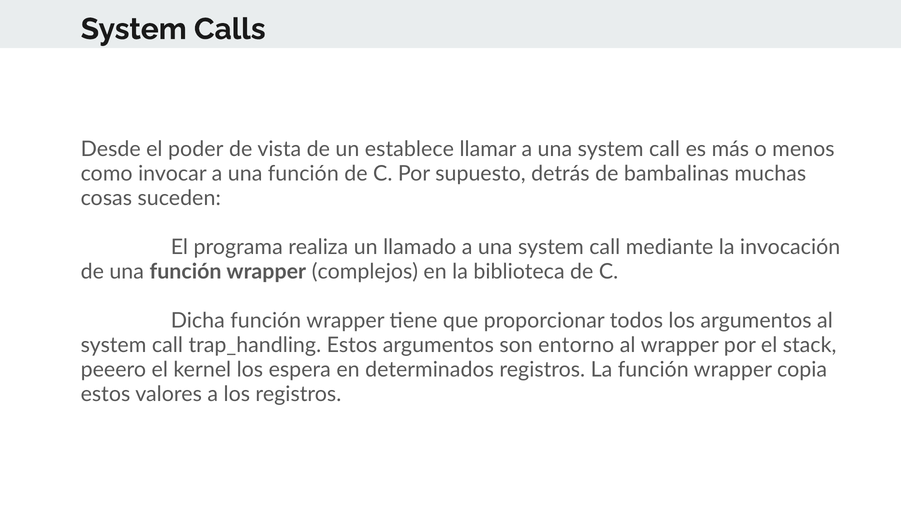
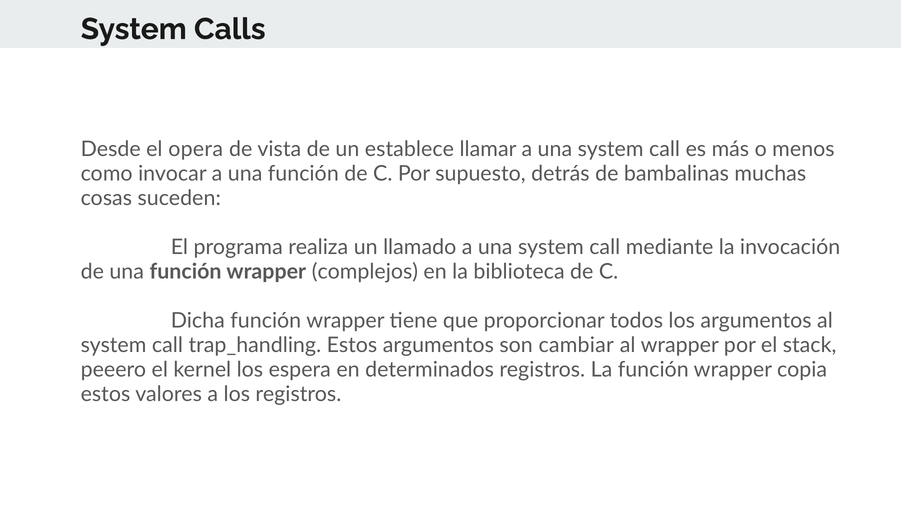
poder: poder -> opera (196, 149)
entorno: entorno -> cambiar (576, 345)
